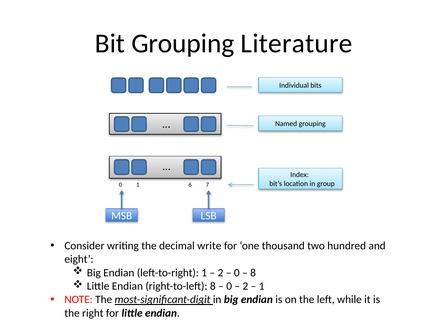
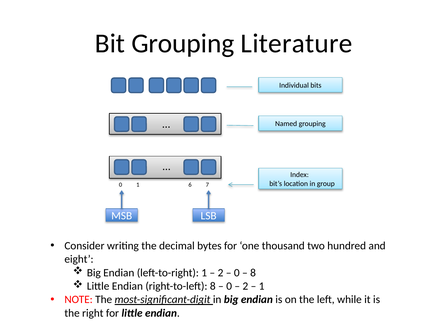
write: write -> bytes (209, 246)
